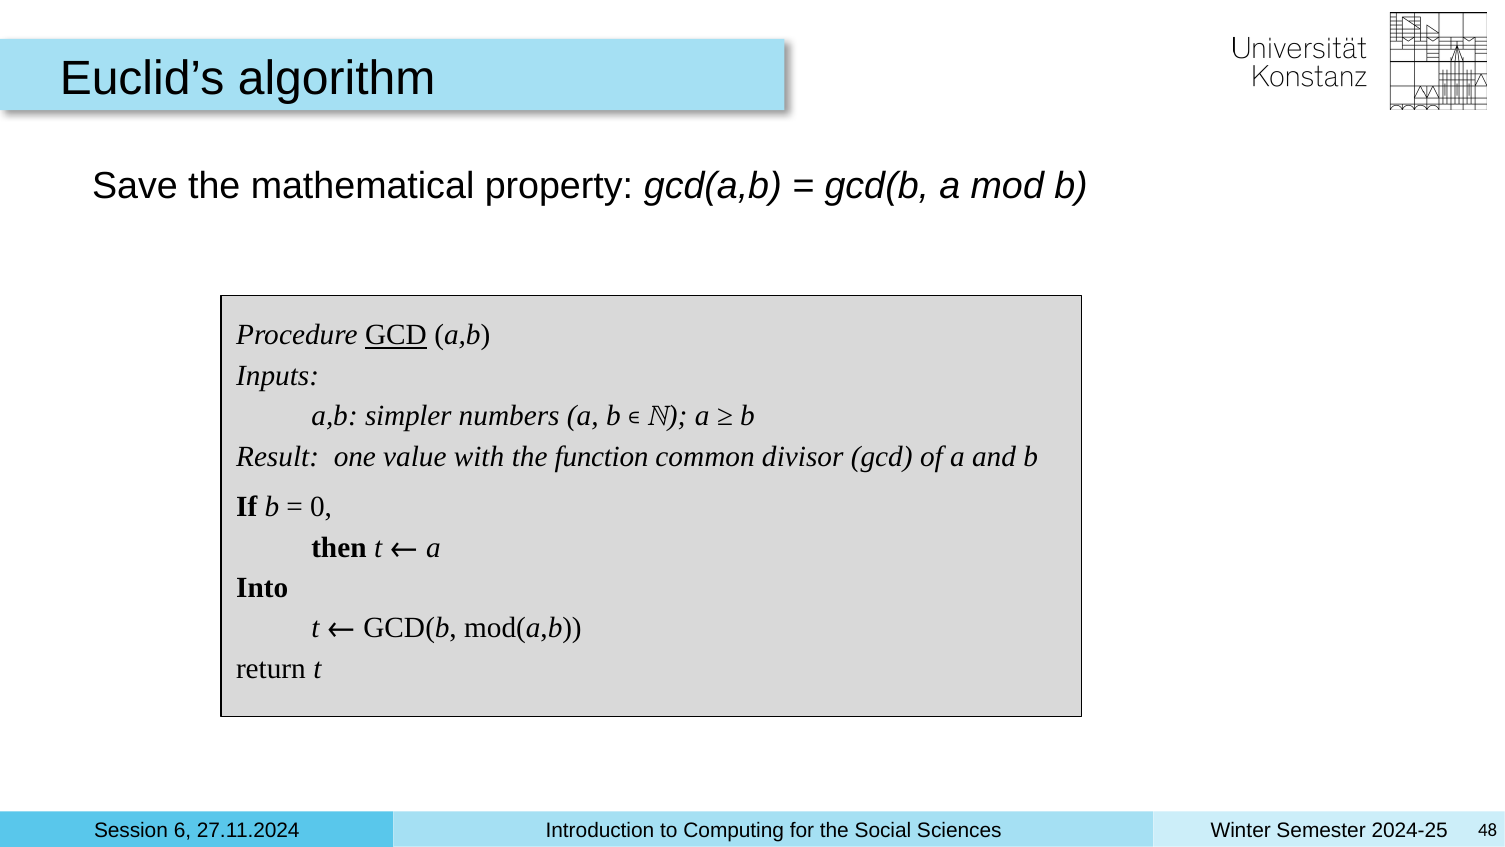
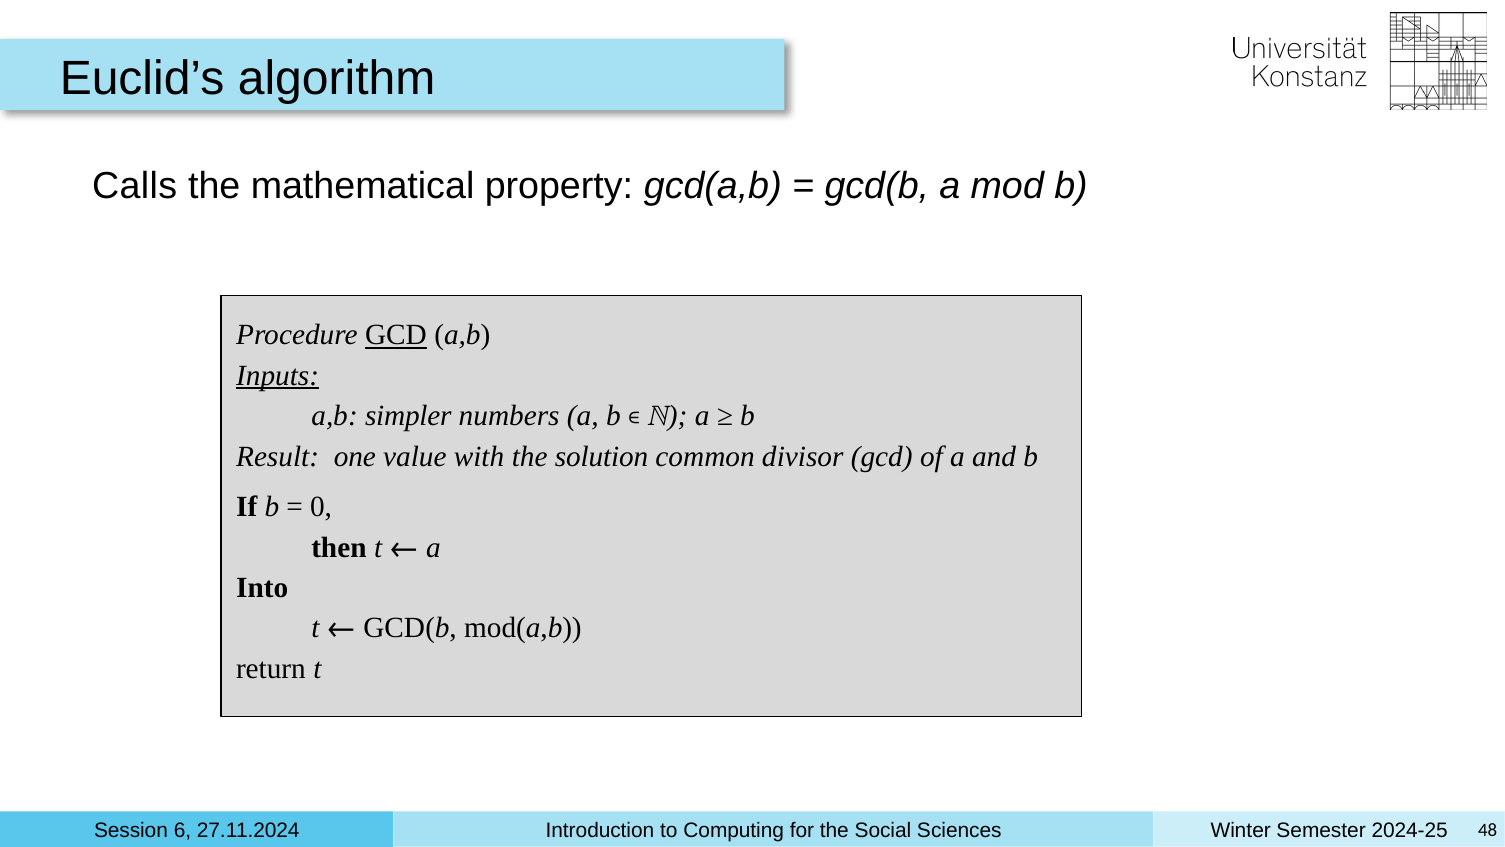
Save: Save -> Calls (135, 186)
Inputs underline: none -> present (278, 375)
function: function -> solution (602, 456)
